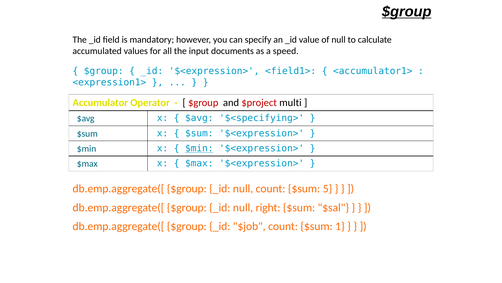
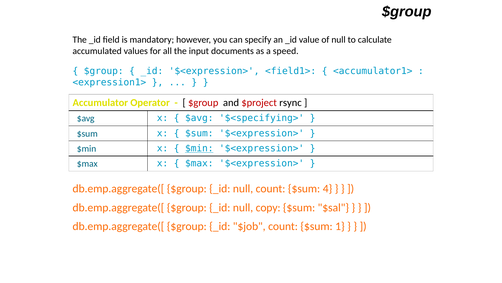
$group underline: present -> none (407, 12)
multi: multi -> rsync (290, 103)
5: 5 -> 4 (327, 188)
right: right -> copy (268, 207)
